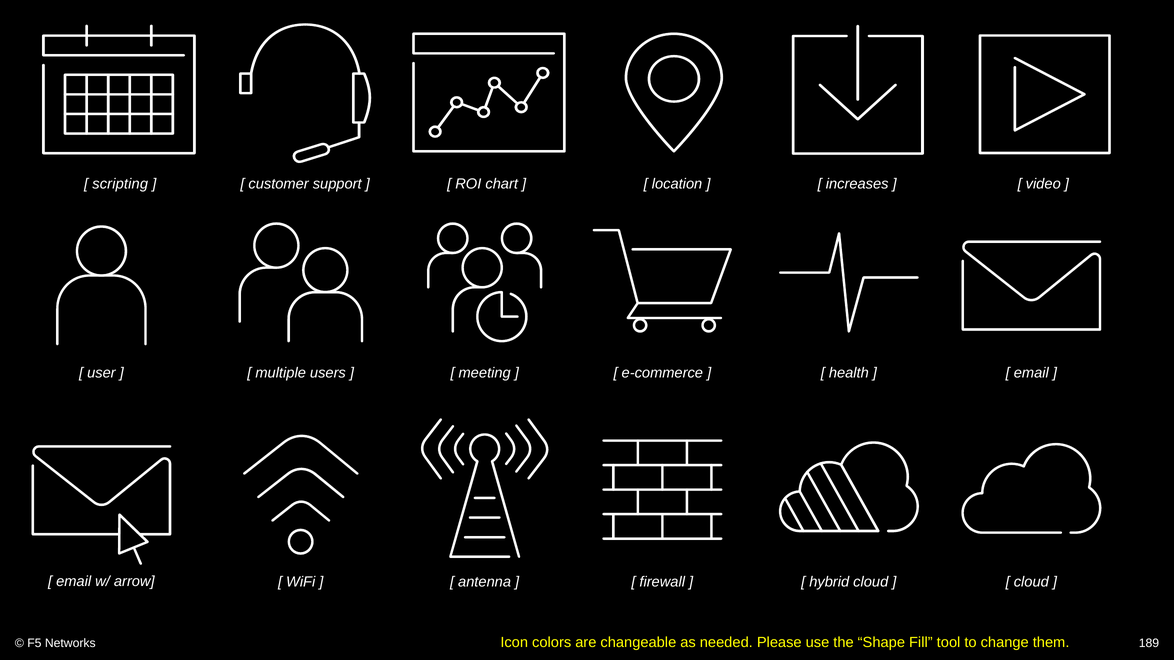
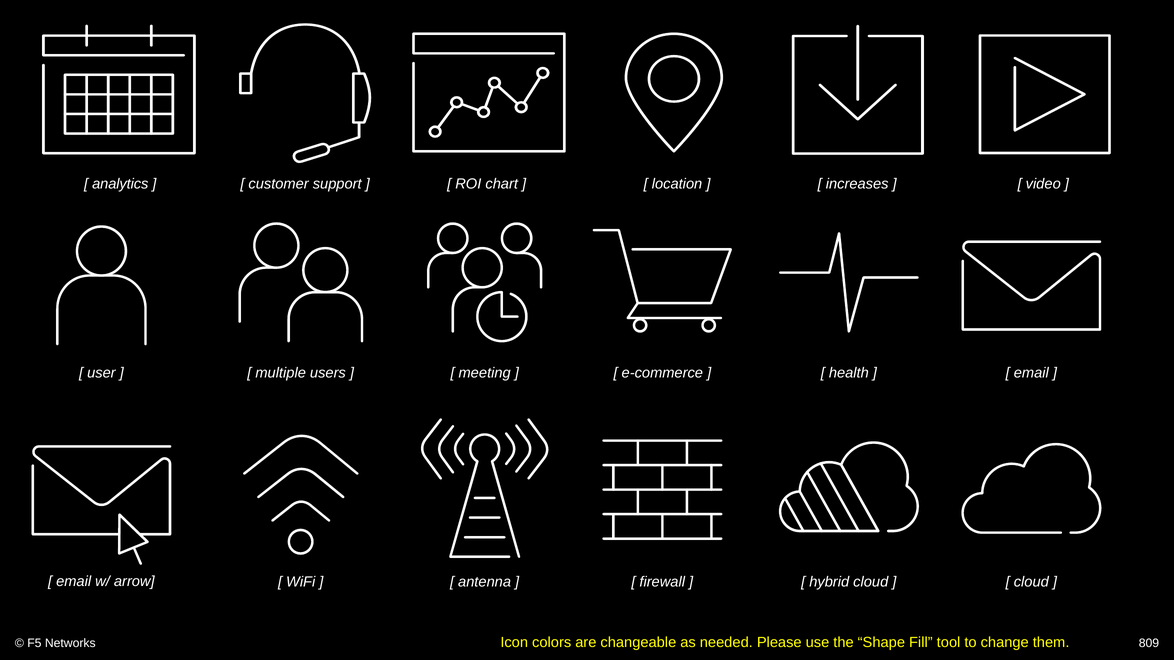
scripting: scripting -> analytics (120, 184)
189: 189 -> 809 (1149, 644)
